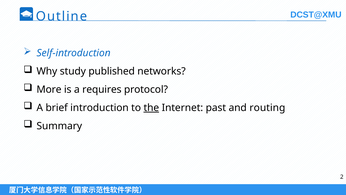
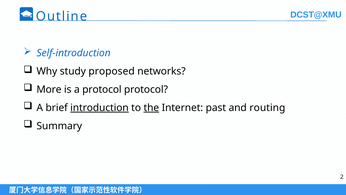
published: published -> proposed (112, 71)
a requires: requires -> protocol (102, 89)
introduction underline: none -> present (99, 108)
